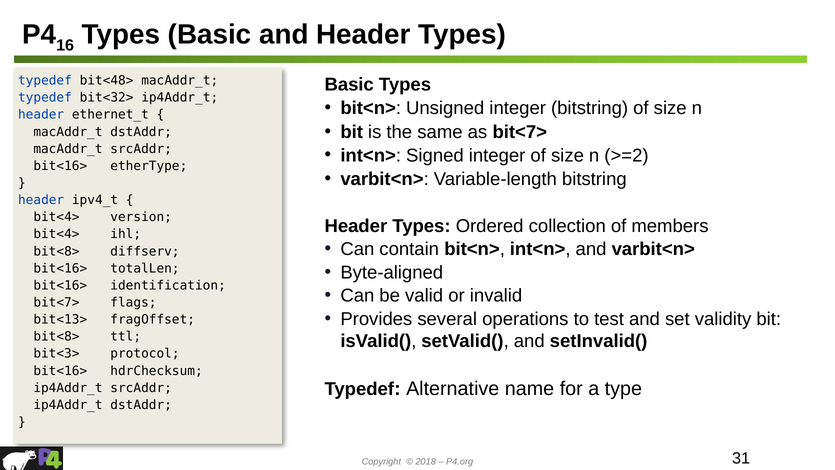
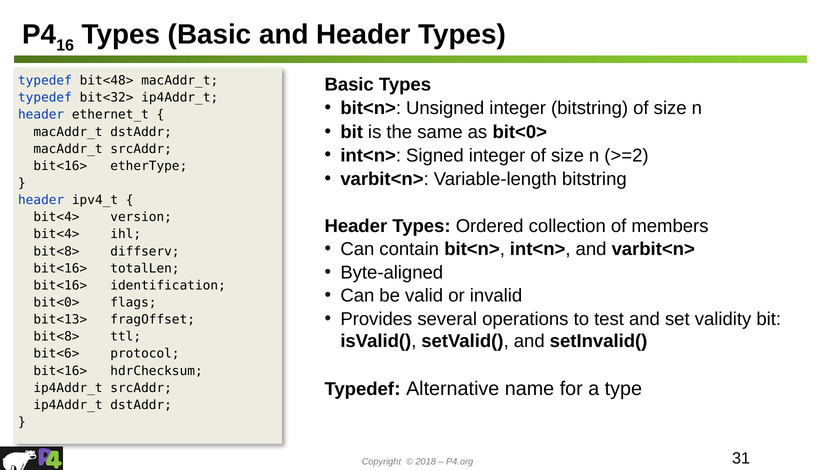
as bit<7>: bit<7> -> bit<0> (520, 132)
bit<7>: bit<7> -> bit<0> (56, 302)
bit<3>: bit<3> -> bit<6> (56, 354)
